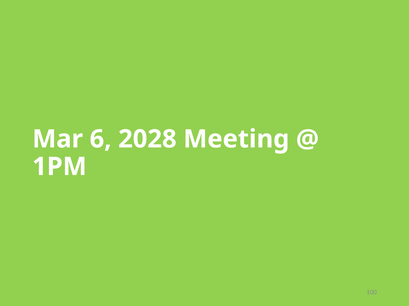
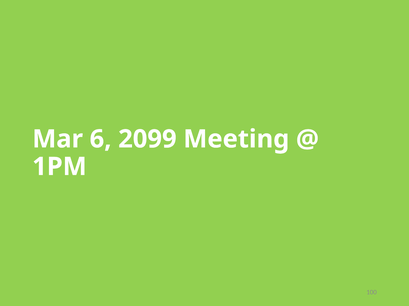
2028: 2028 -> 2099 (147, 139)
